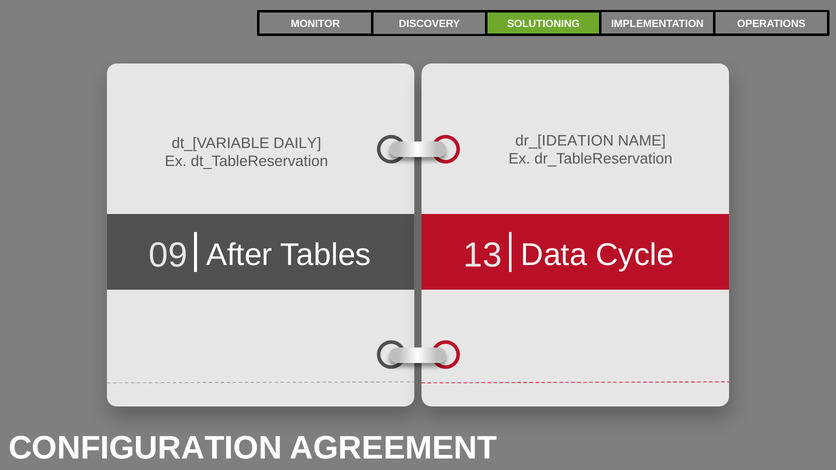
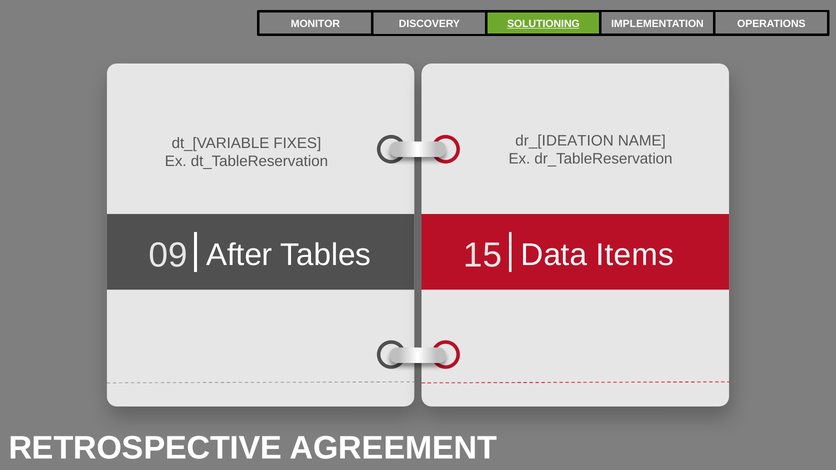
SOLUTIONING underline: none -> present (543, 24)
DAILY: DAILY -> FIXES (297, 143)
13: 13 -> 15 (483, 255)
Cycle: Cycle -> Items (635, 255)
CONFIGURATION: CONFIGURATION -> RETROSPECTIVE (145, 448)
